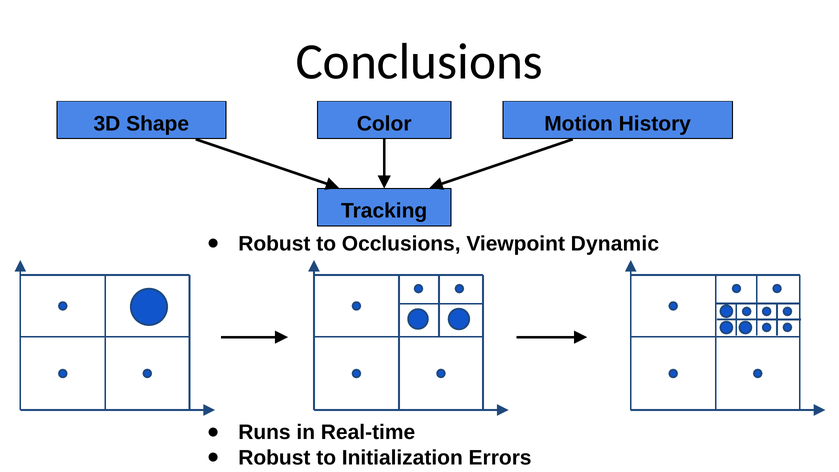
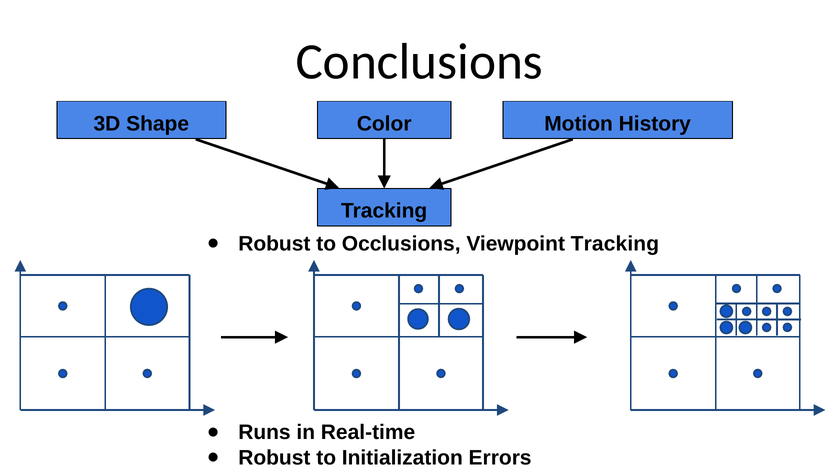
Viewpoint Dynamic: Dynamic -> Tracking (615, 244)
